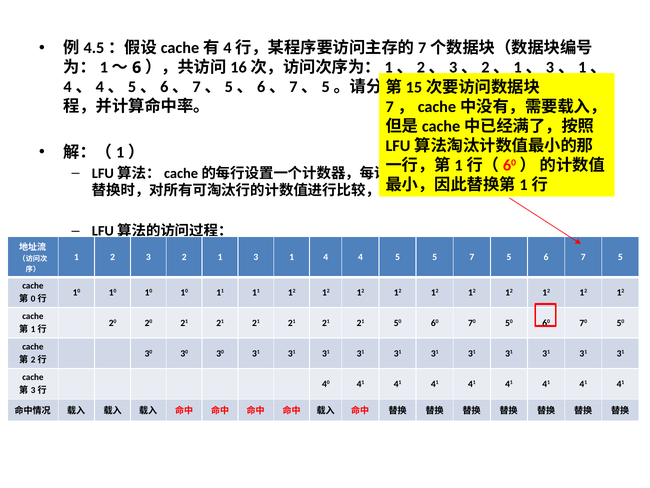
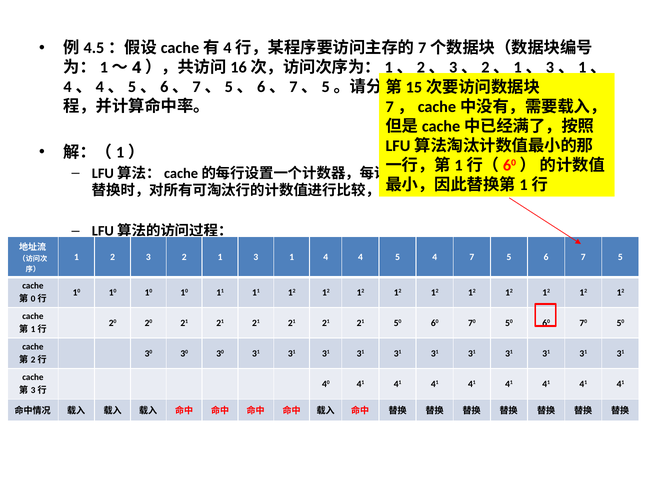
6: 6 -> 4 (137, 68)
5 5: 5 -> 4 (435, 257)
